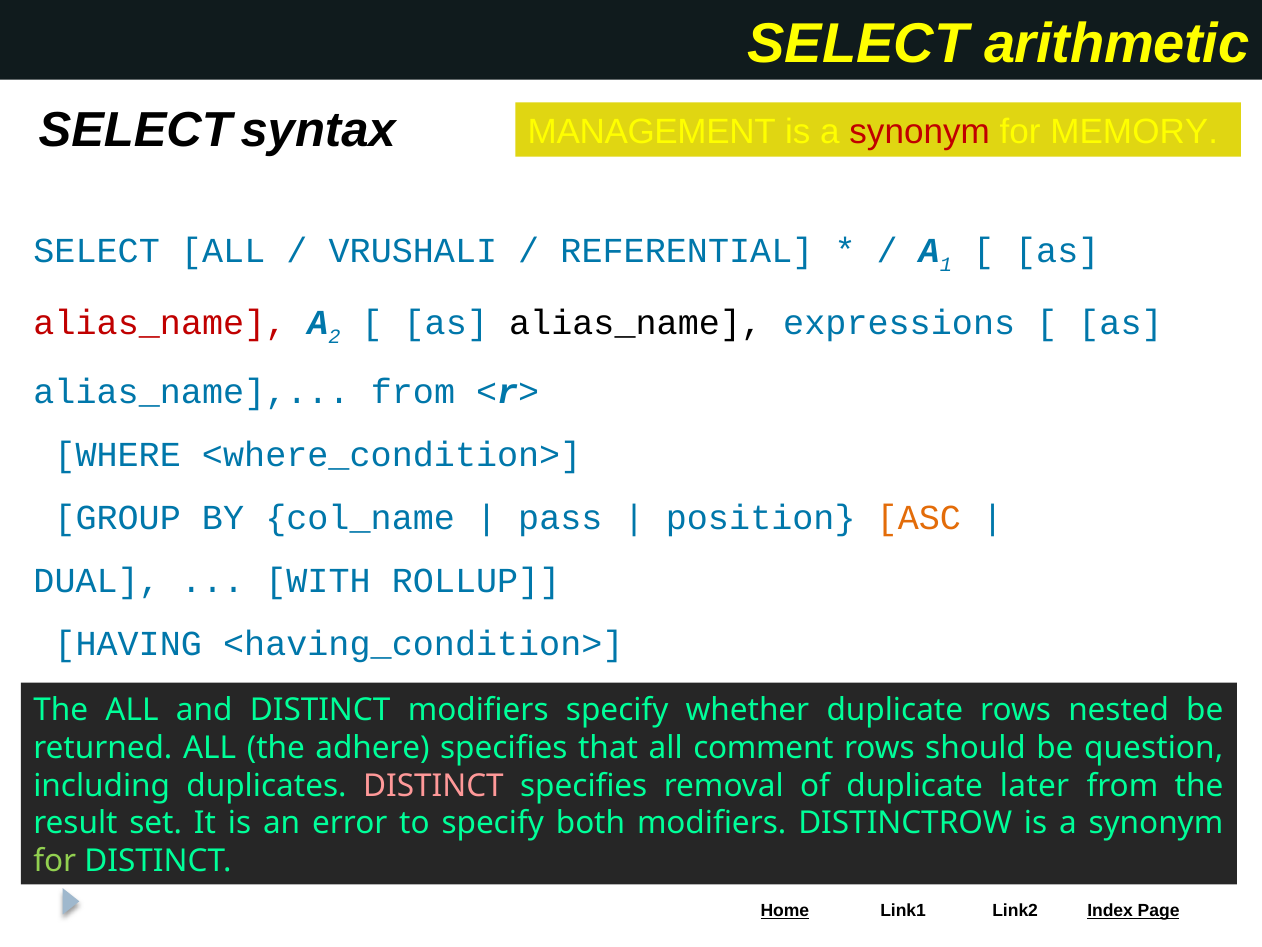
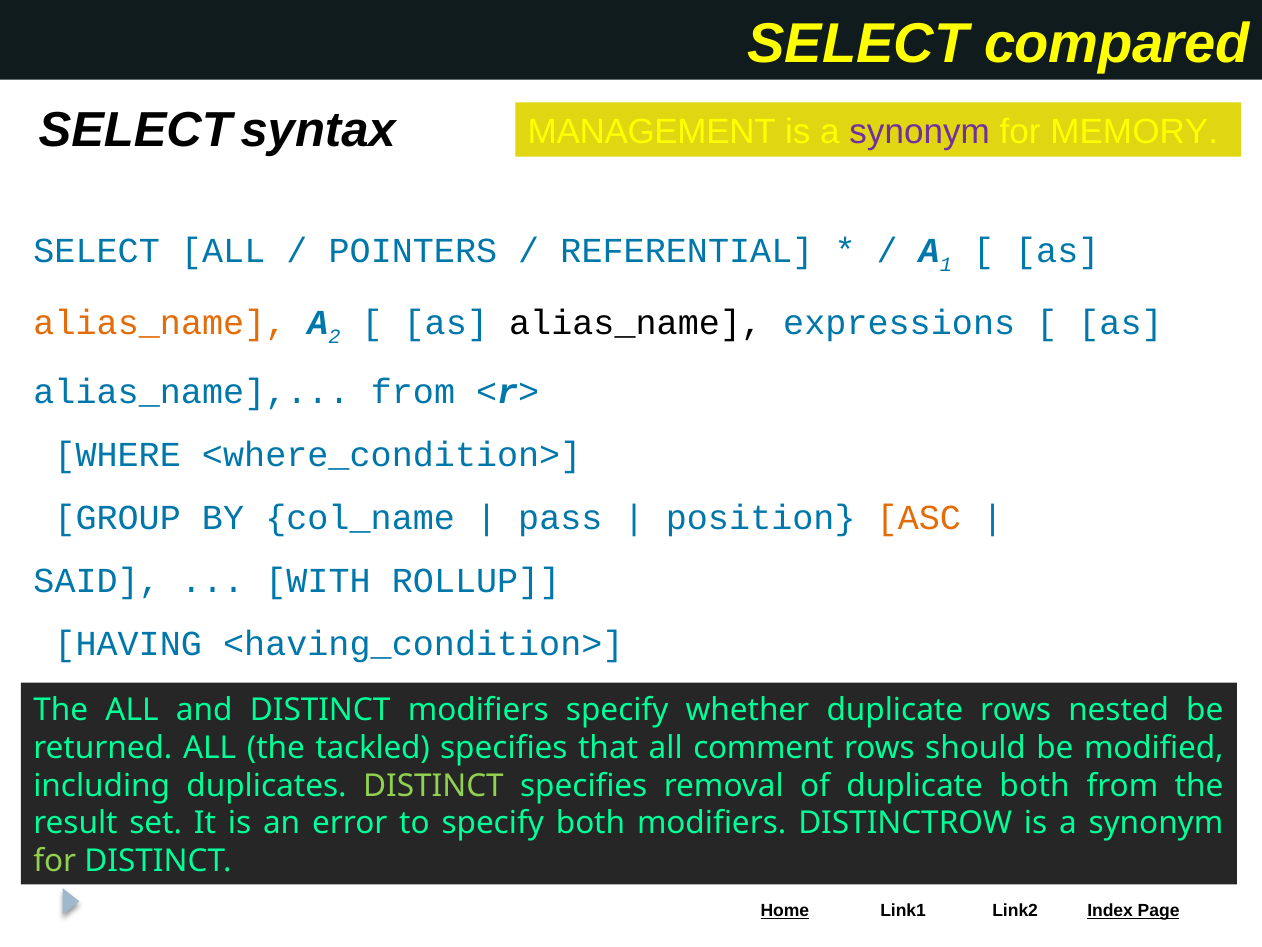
arithmetic: arithmetic -> compared (1117, 44)
synonym colour: red -> purple (920, 132)
VRUSHALI: VRUSHALI -> POINTERS (413, 251)
alias_name colour: red -> orange (160, 323)
DUAL: DUAL -> SAID (97, 581)
adhere: adhere -> tackled (373, 747)
question: question -> modified (1154, 747)
DISTINCT colour: pink -> light green (433, 785)
duplicate later: later -> both (1035, 785)
